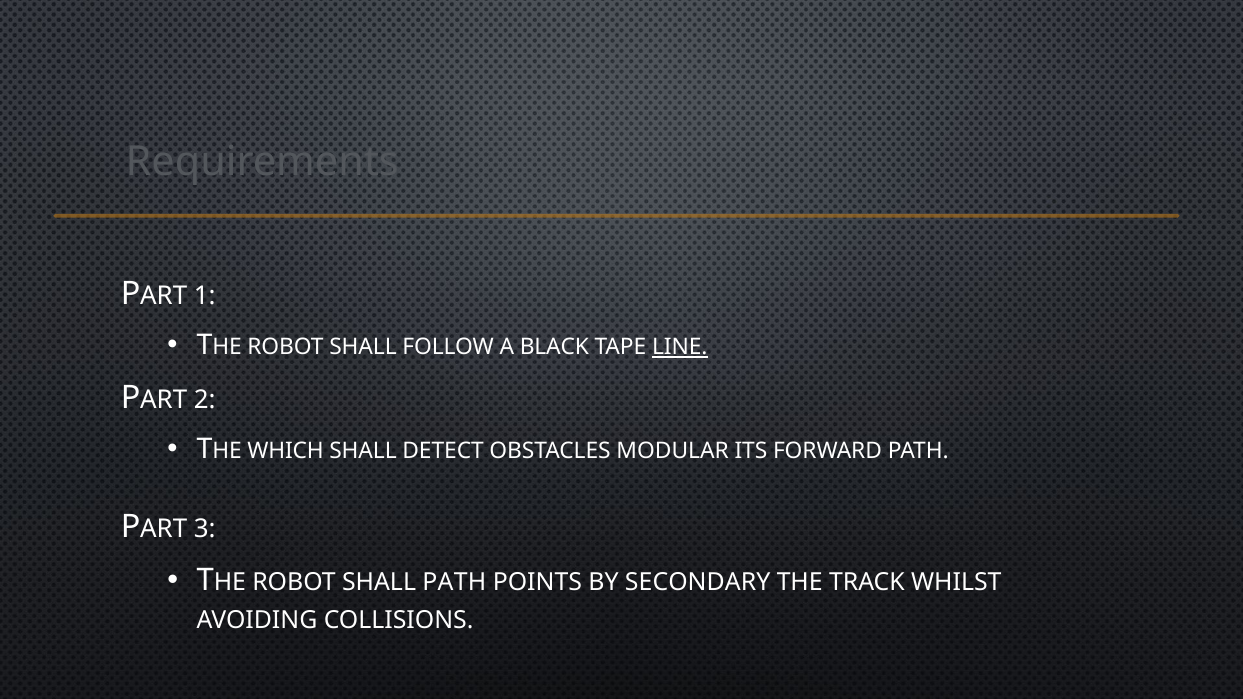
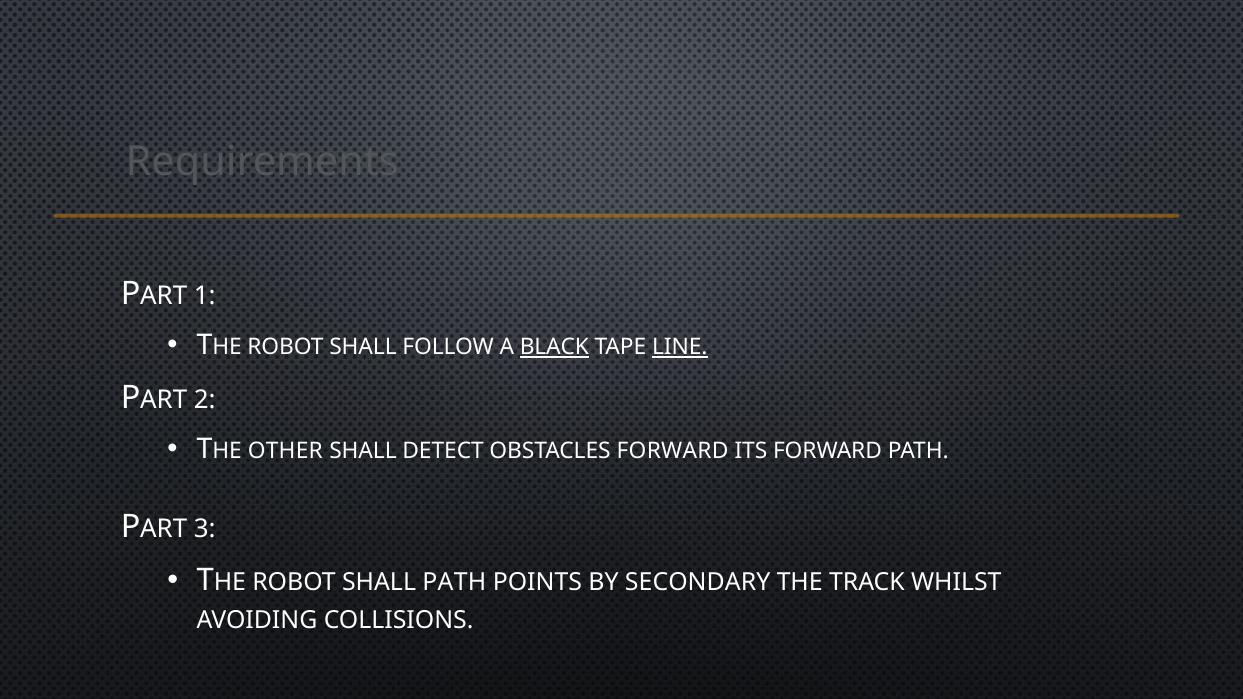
BLACK underline: none -> present (554, 347)
WHICH: WHICH -> OTHER (285, 451)
OBSTACLES MODULAR: MODULAR -> FORWARD (673, 451)
